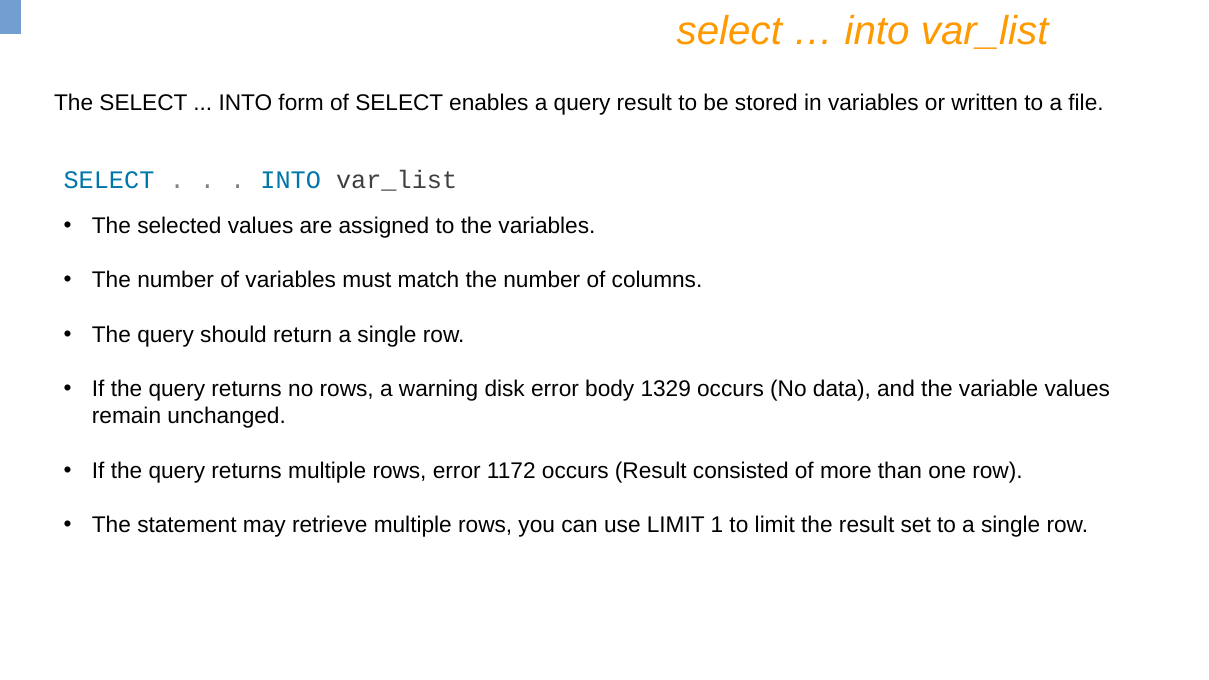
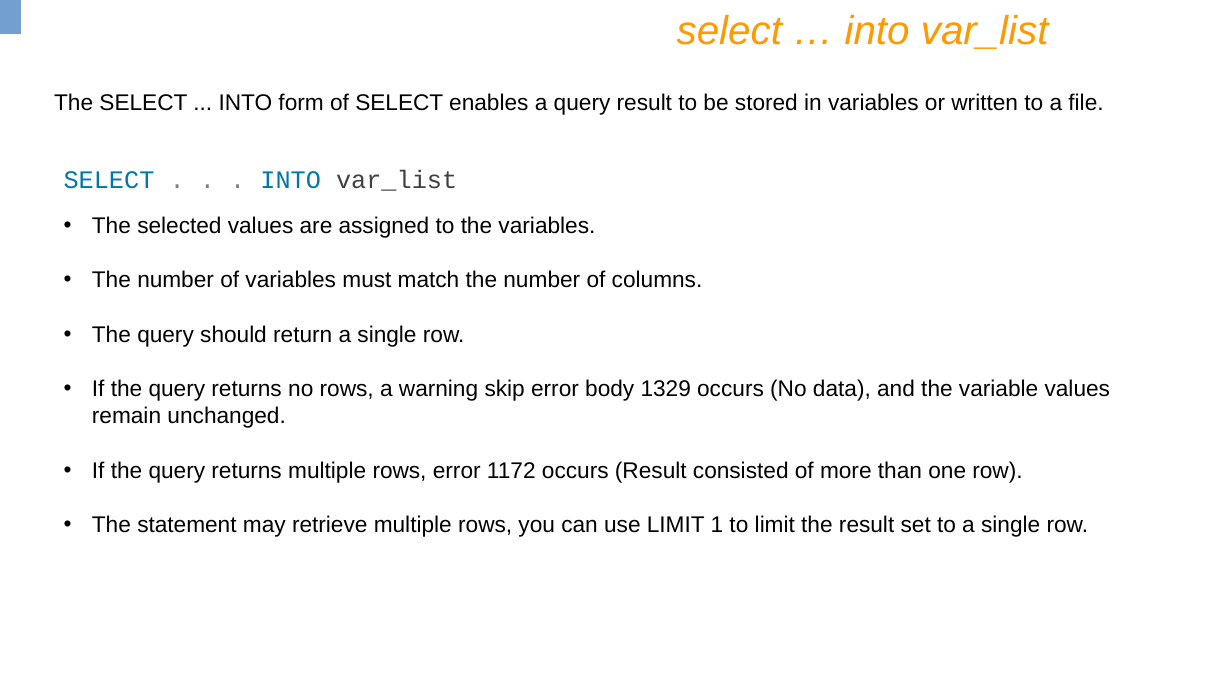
disk: disk -> skip (505, 389)
